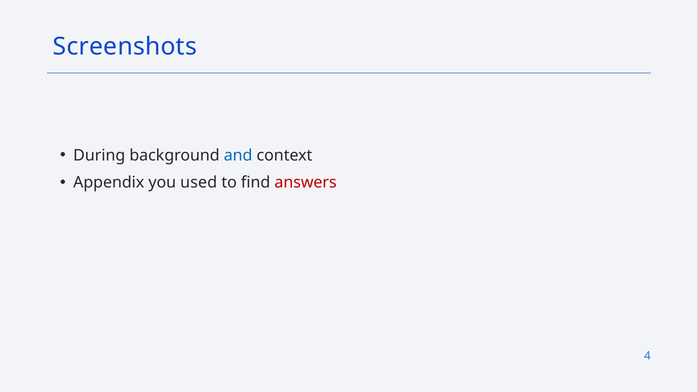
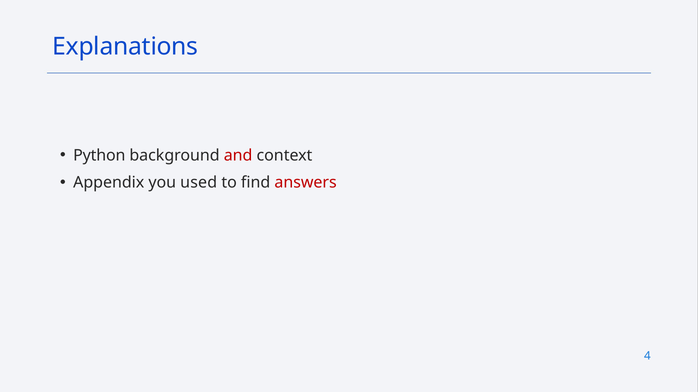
Screenshots: Screenshots -> Explanations (125, 47)
During: During -> Python (99, 156)
and colour: blue -> red (238, 156)
